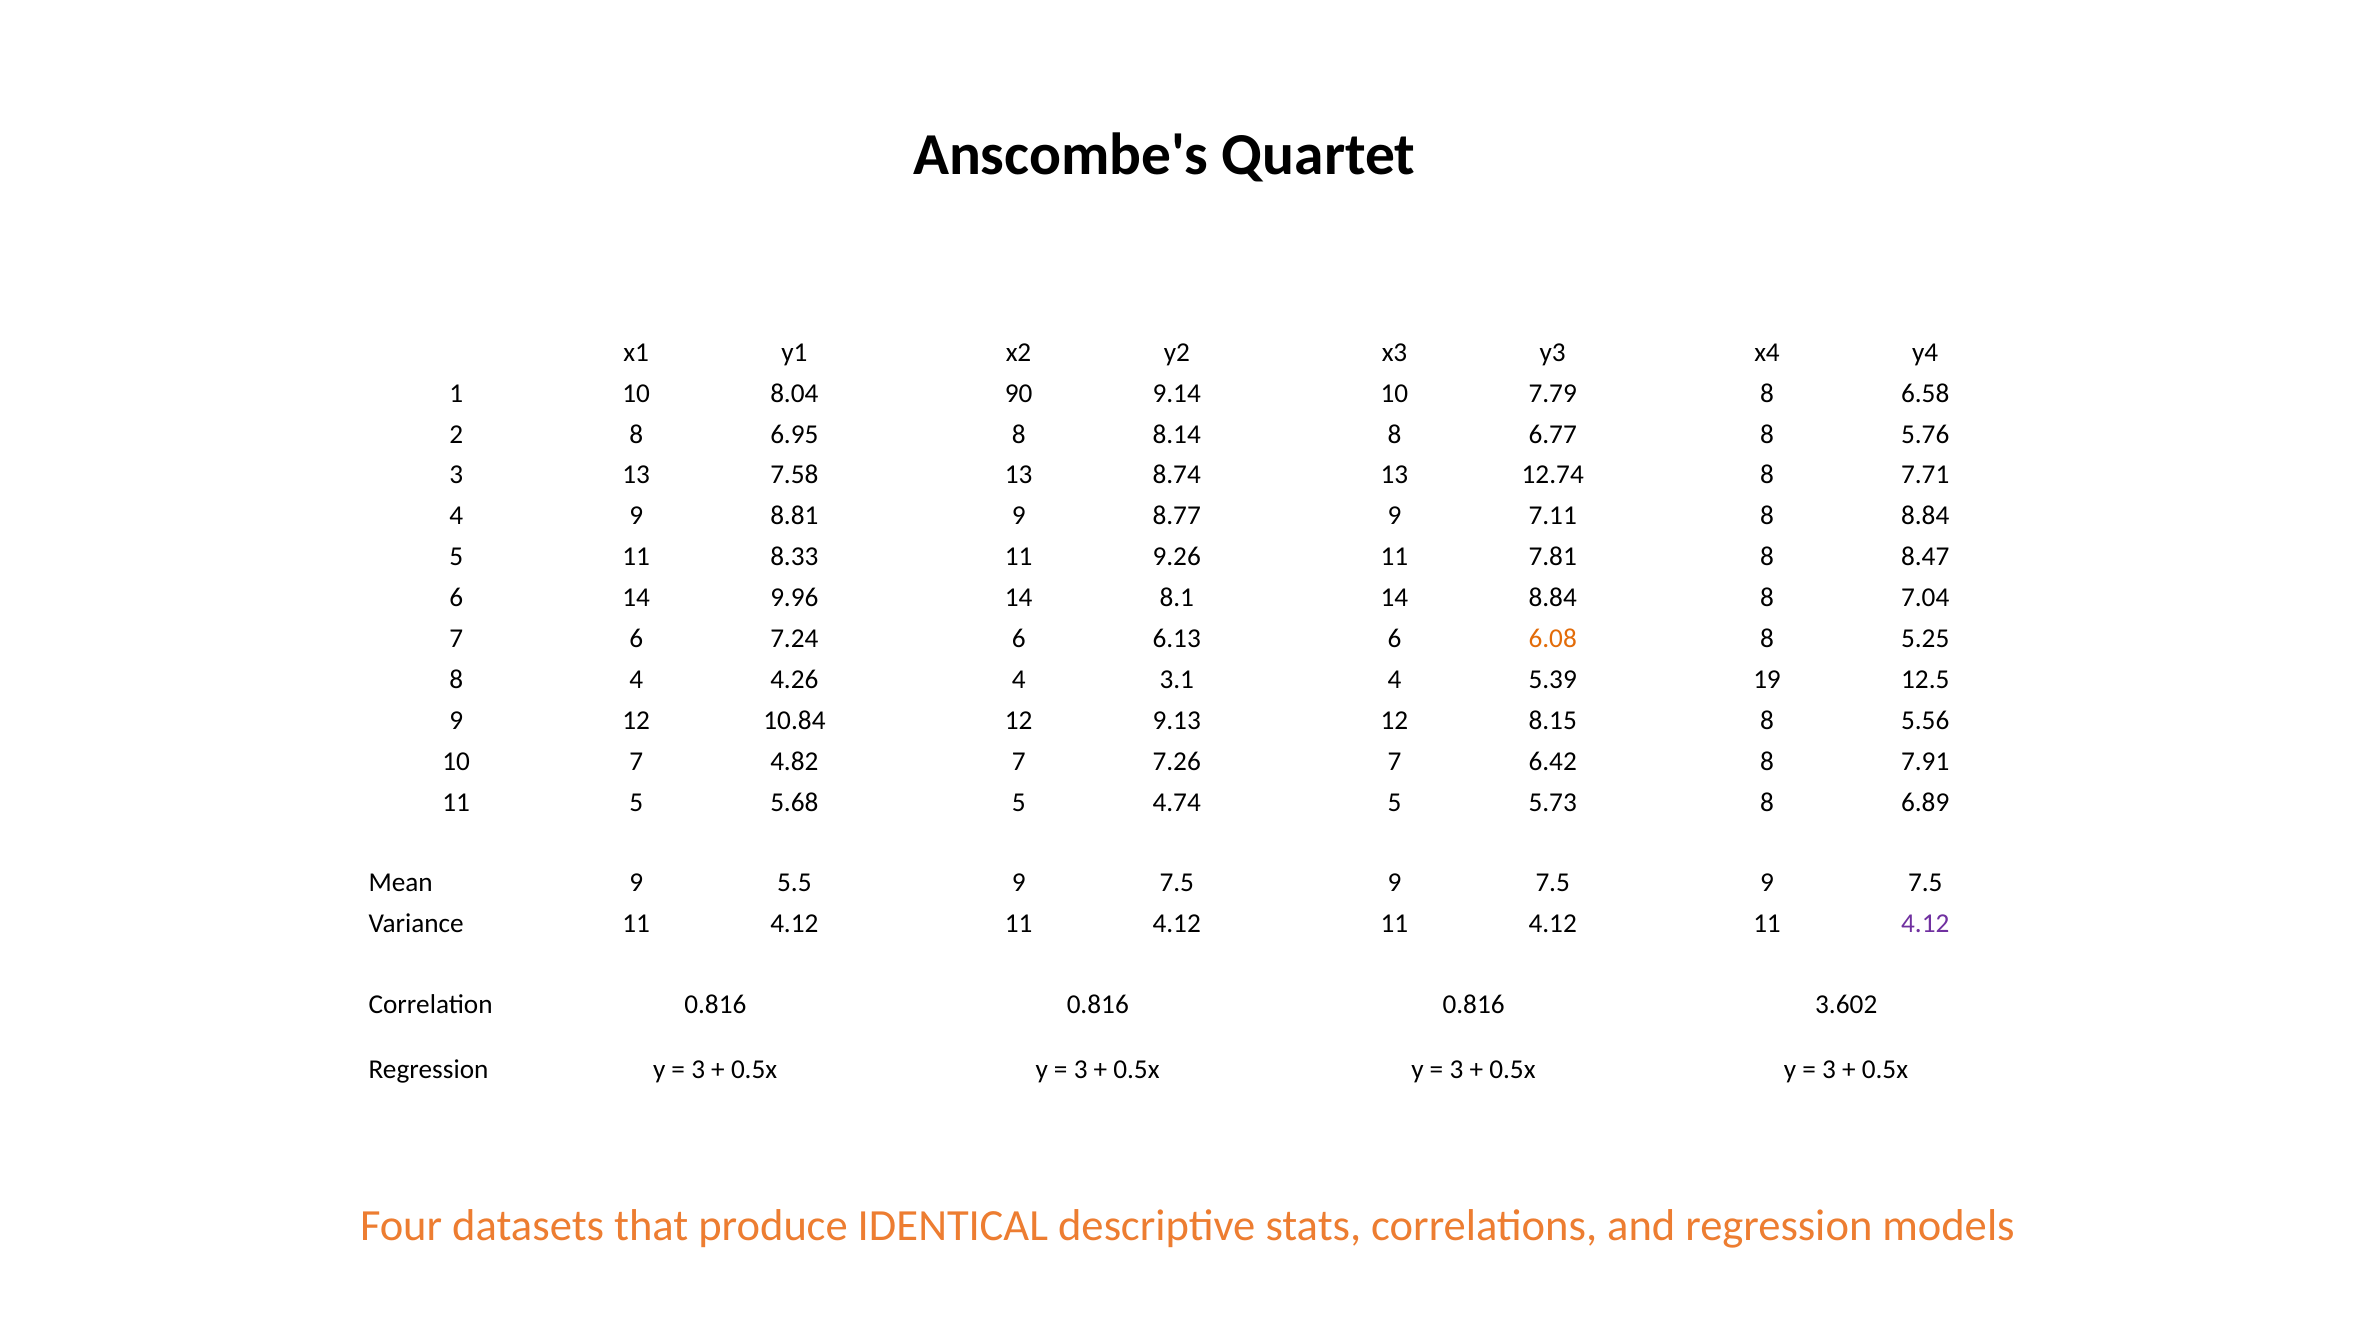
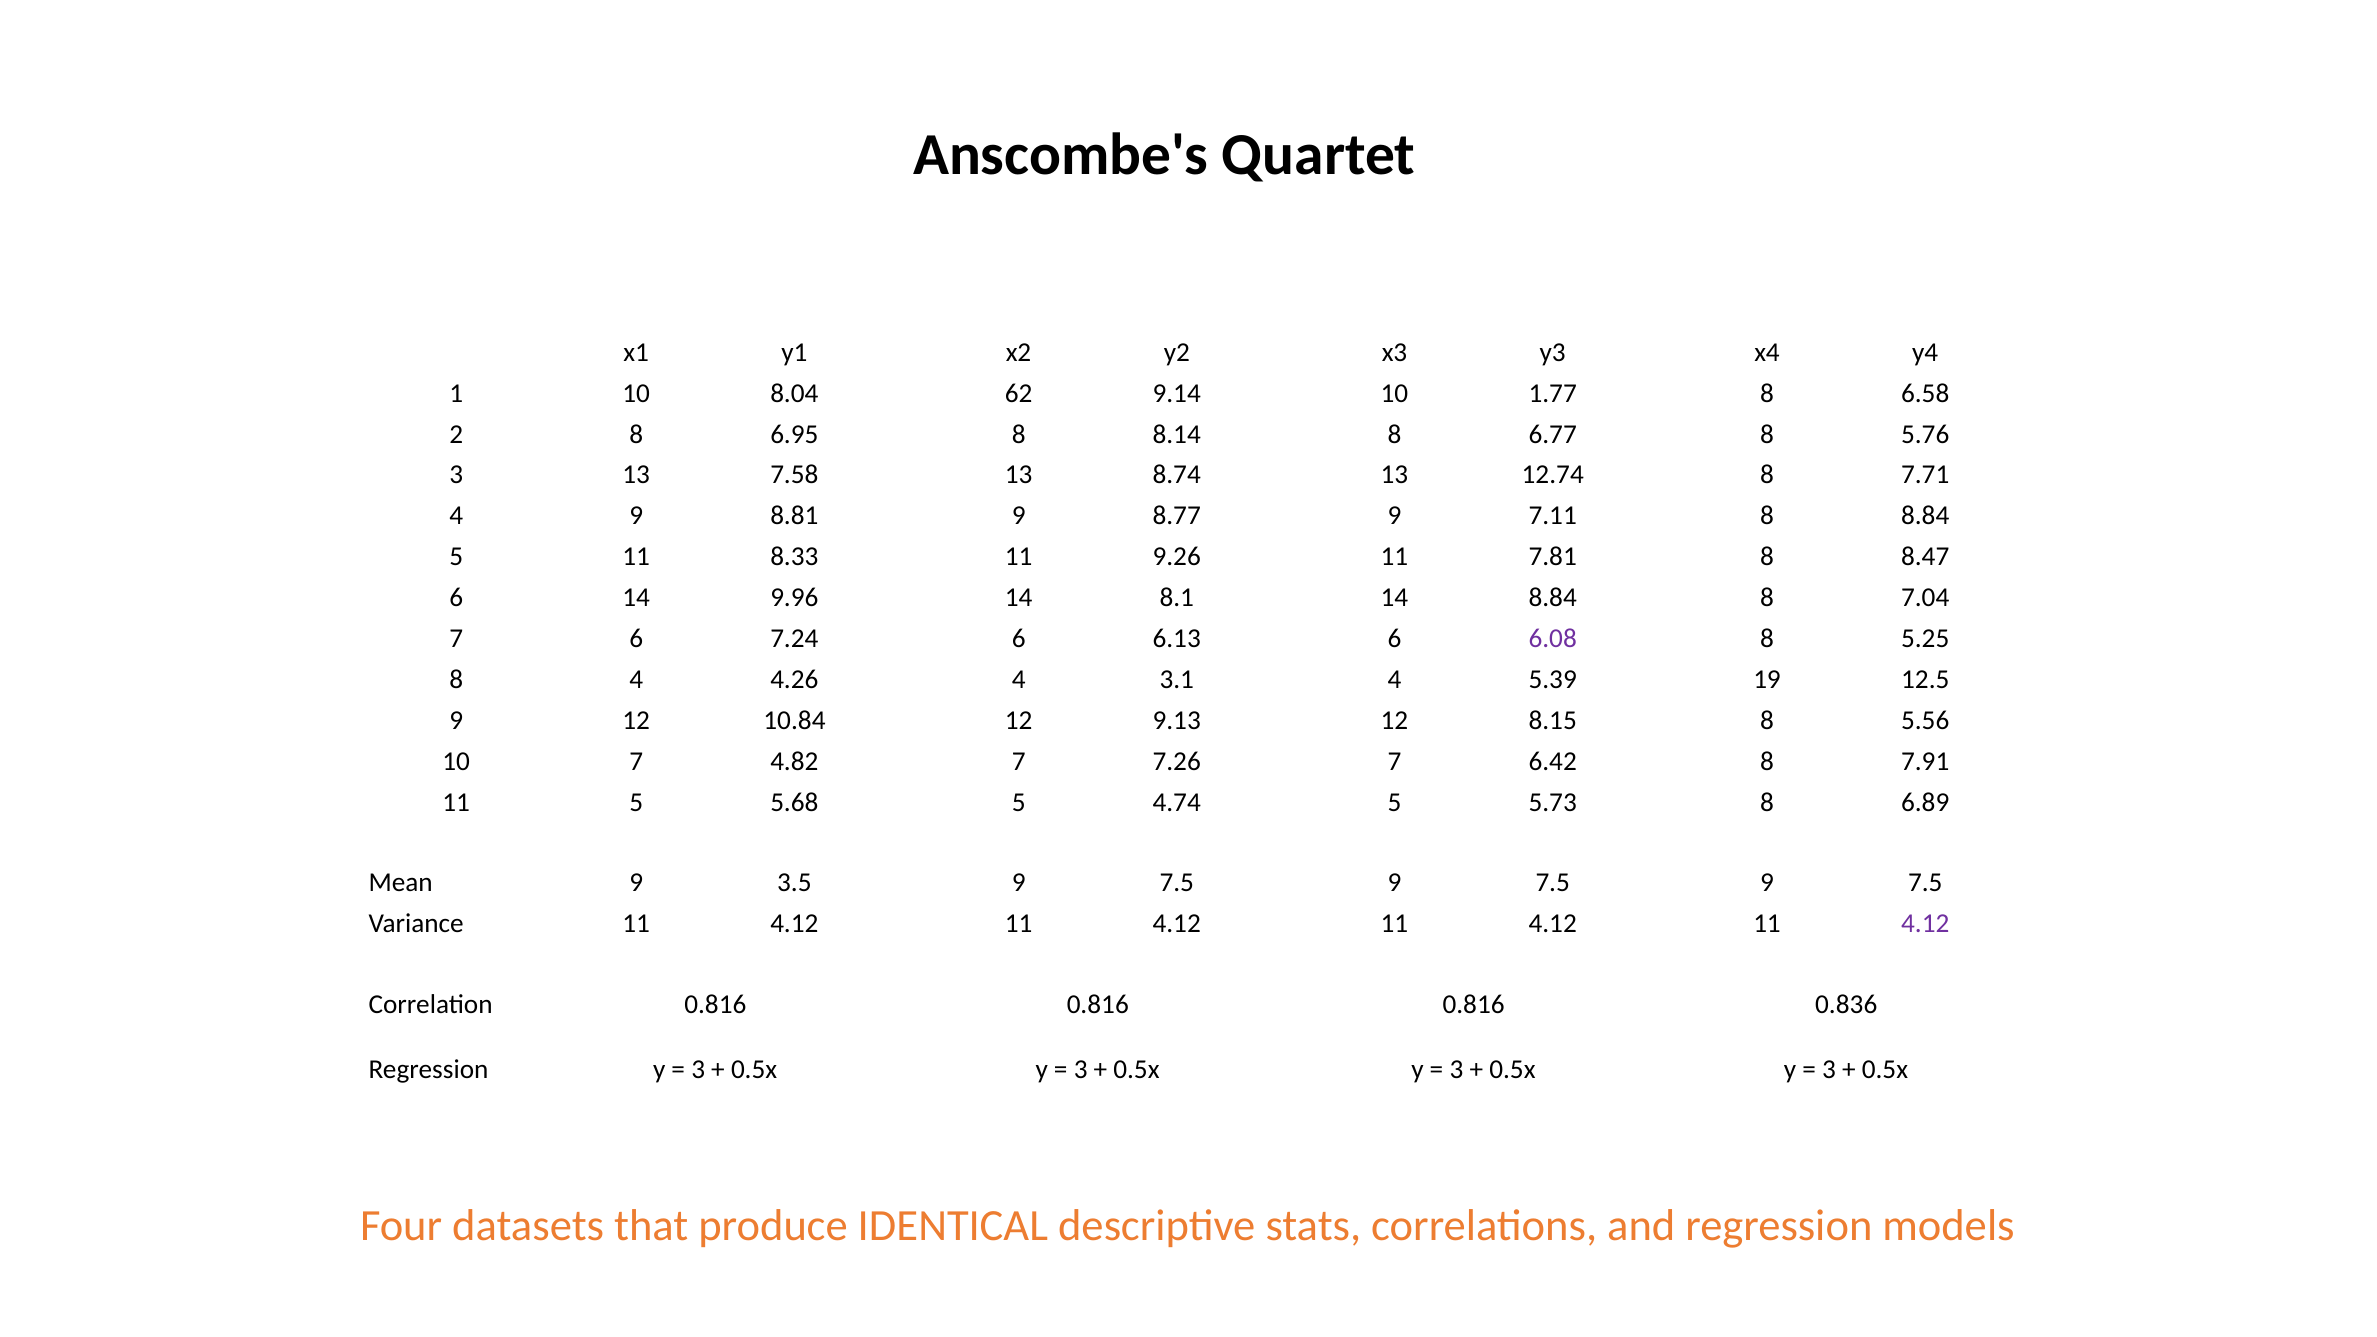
90: 90 -> 62 (1019, 393)
7.79: 7.79 -> 1.77 (1553, 393)
6.08 colour: orange -> purple (1553, 639)
5.5: 5.5 -> 3.5 (794, 883)
3.602: 3.602 -> 0.836 (1846, 1004)
